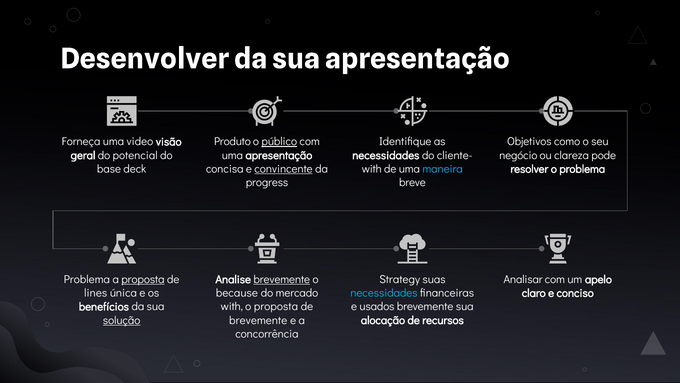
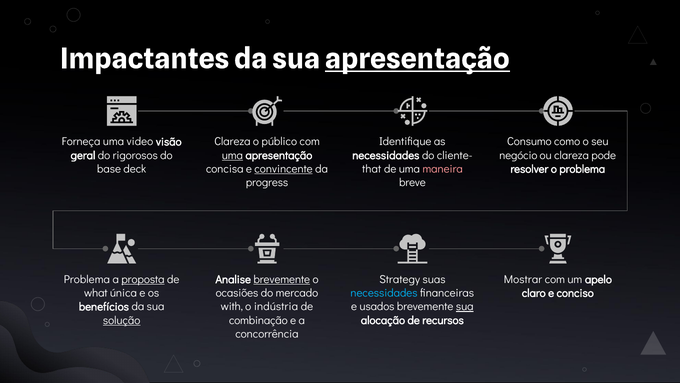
Desenvolver: Desenvolver -> Impactantes (145, 59)
apresentação underline: none -> present (417, 59)
Produto: Produto -> Clareza (232, 142)
público underline: present -> none (279, 142)
Objetivos: Objetivos -> Consumo (529, 142)
potencial: potencial -> rigorosos (135, 155)
uma underline: none -> present (232, 155)
with: with -> that (372, 169)
maneira colour: light blue -> pink (443, 169)
Analisar: Analisar -> Mostrar (523, 279)
lines: lines -> what (96, 293)
because: because -> ocasiões (237, 293)
o proposta: proposta -> indústria (276, 306)
sua underline: none -> present (465, 306)
brevemente: brevemente -> combinação (258, 320)
